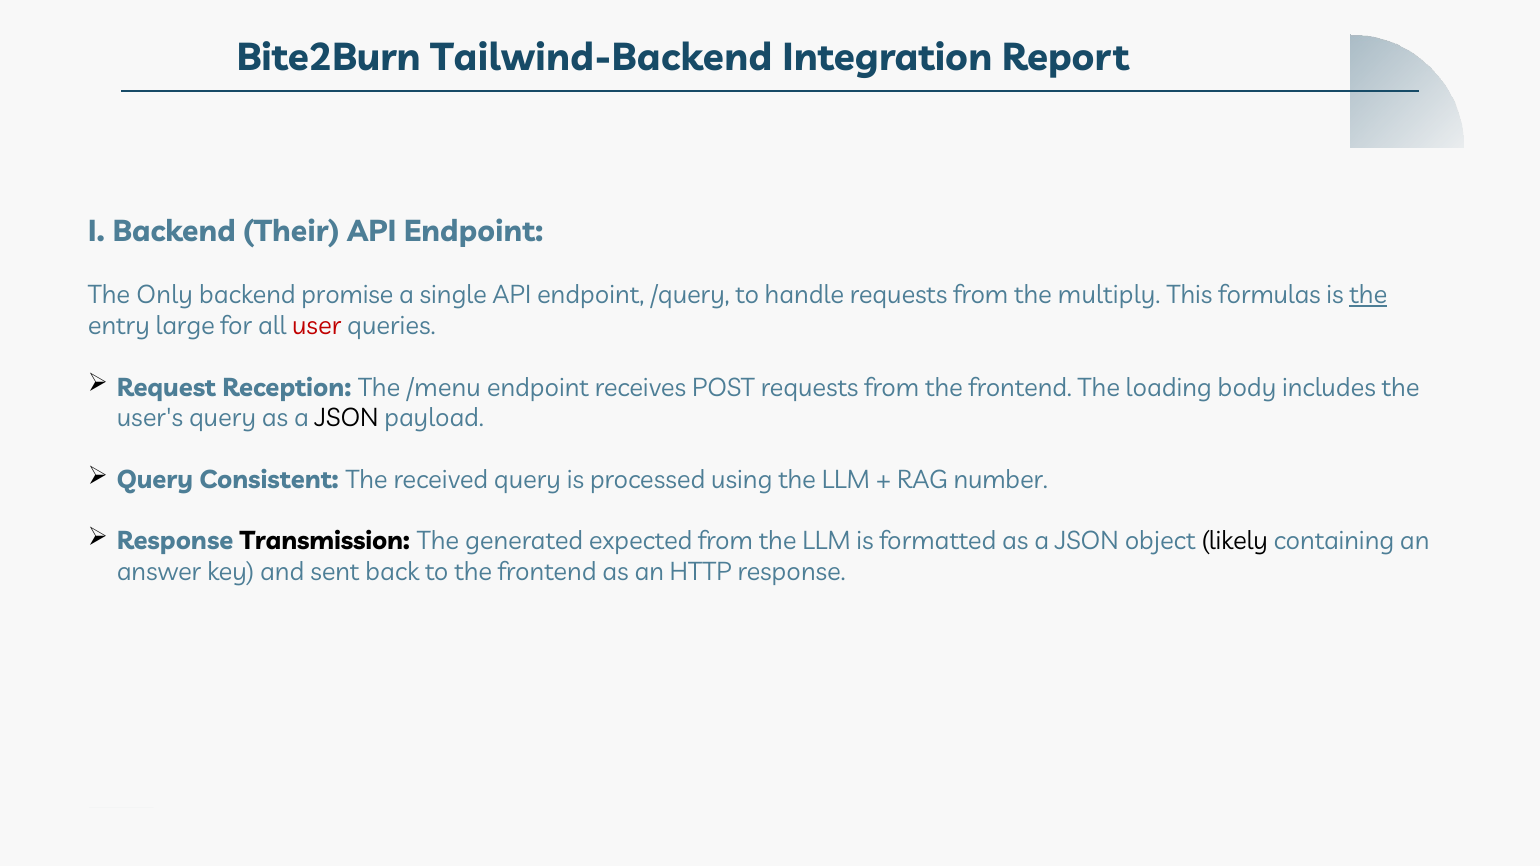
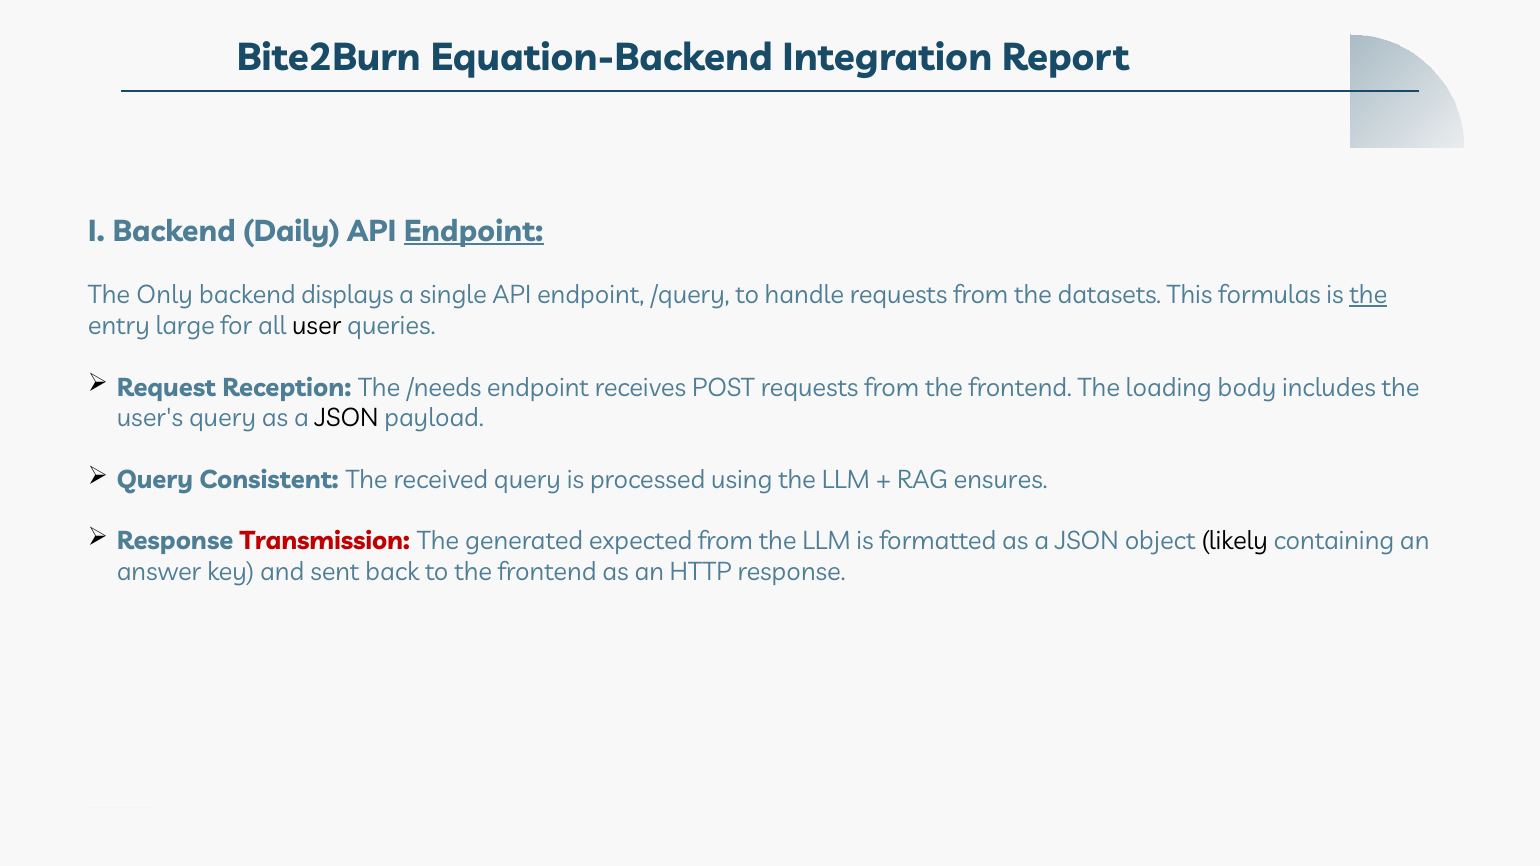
Tailwind-Backend: Tailwind-Backend -> Equation-Backend (602, 58)
Their: Their -> Daily (292, 231)
Endpoint underline: none -> present (474, 231)
promise: promise -> displays (347, 295)
multiply: multiply -> datasets (1109, 295)
user colour: red -> black (317, 326)
/menu: /menu -> /needs (444, 388)
number: number -> ensures (1001, 480)
Transmission colour: black -> red (325, 542)
